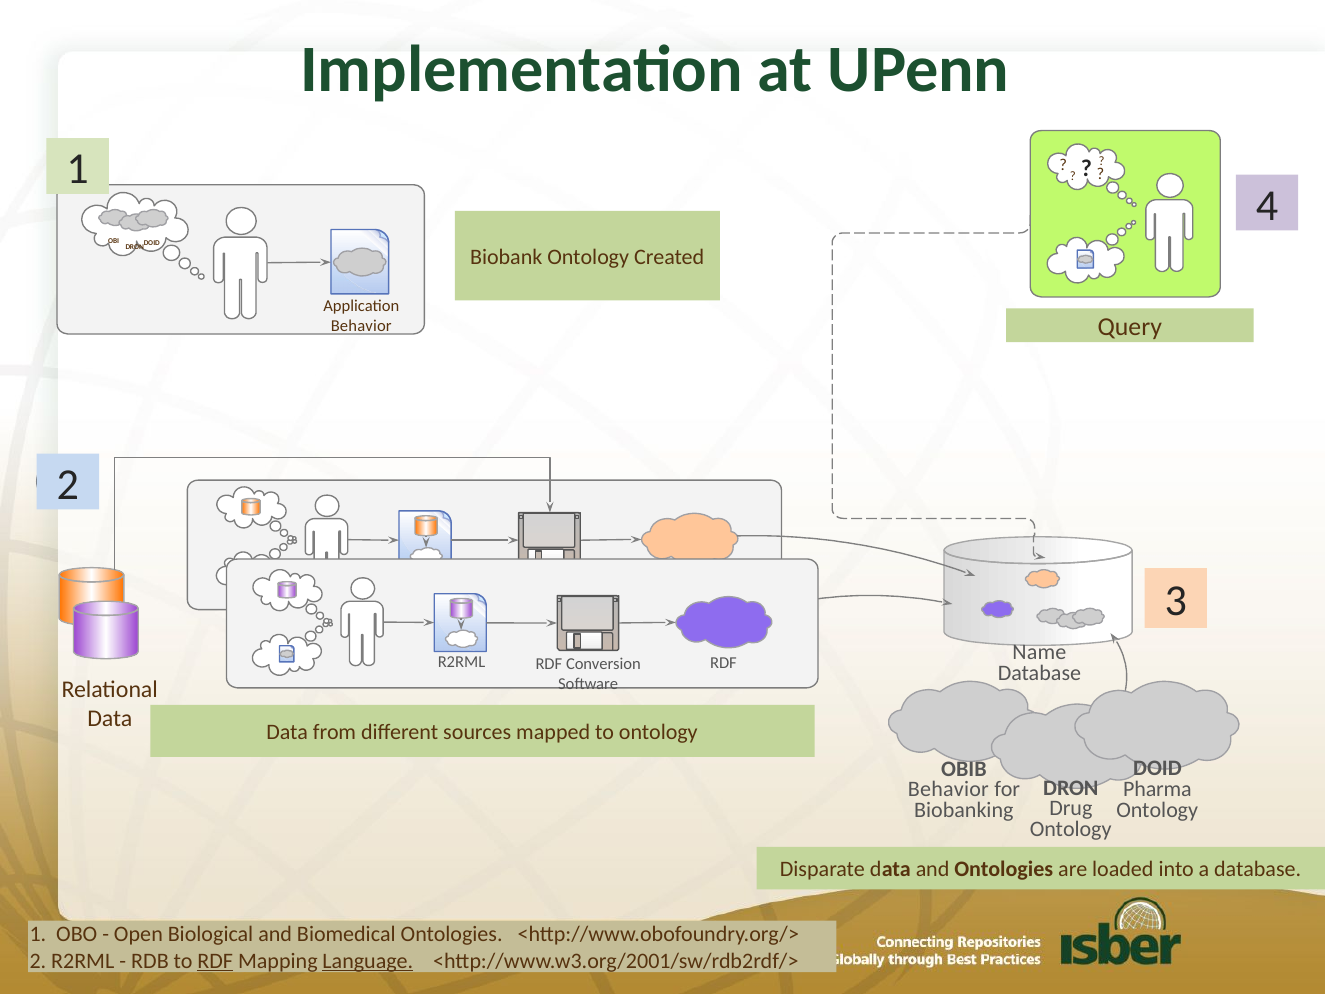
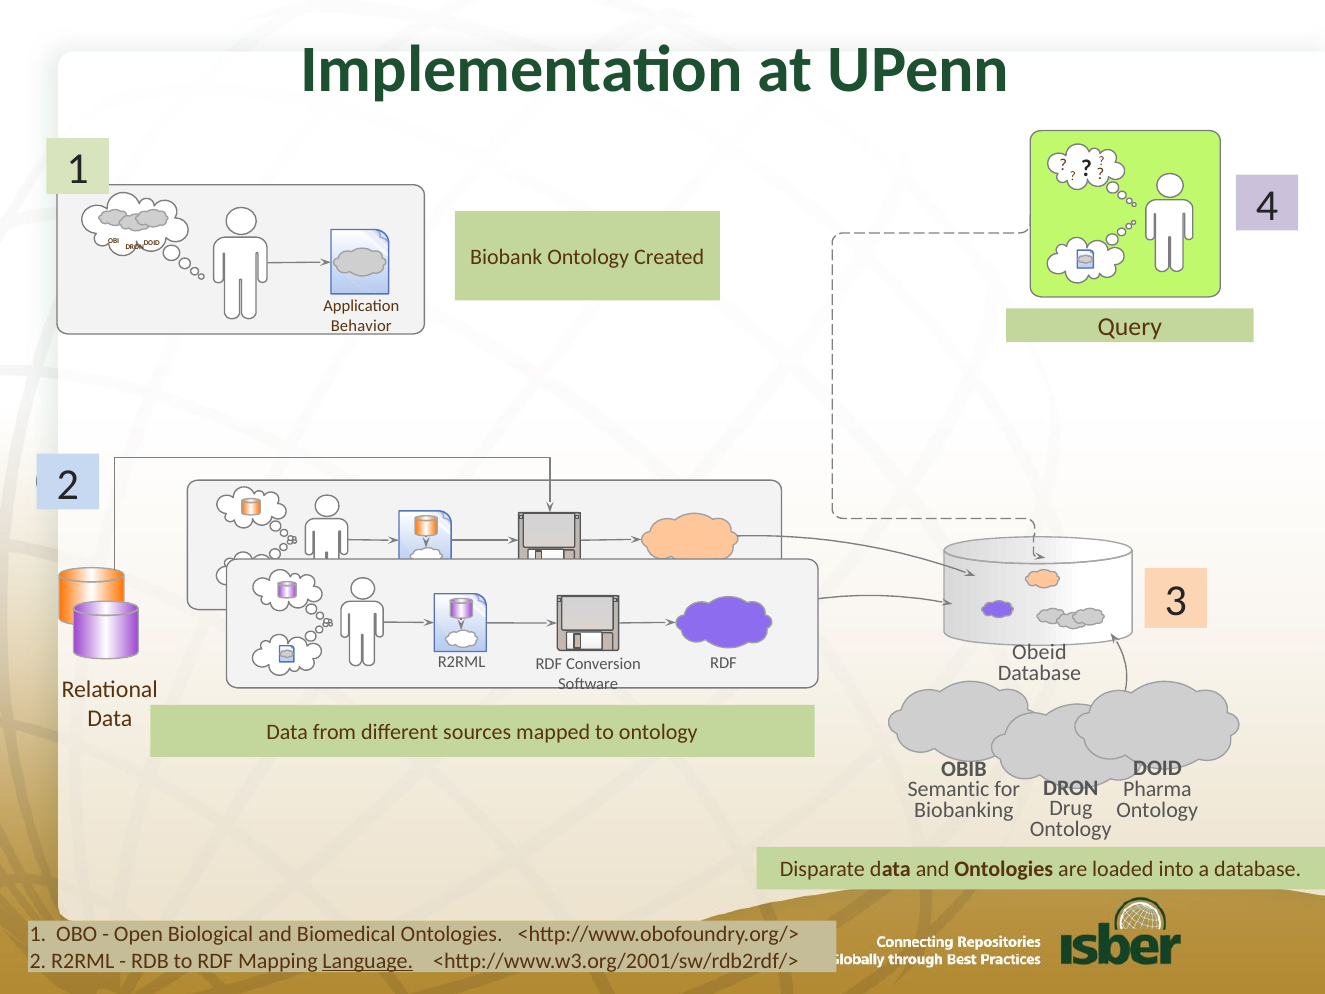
Name: Name -> Obeid (1039, 652)
Behavior: Behavior -> Semantic (949, 789)
RDF underline: present -> none (215, 961)
